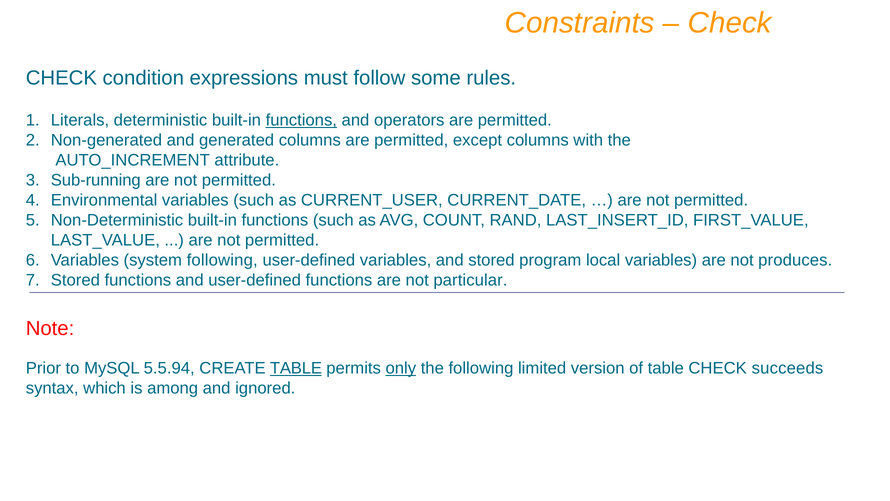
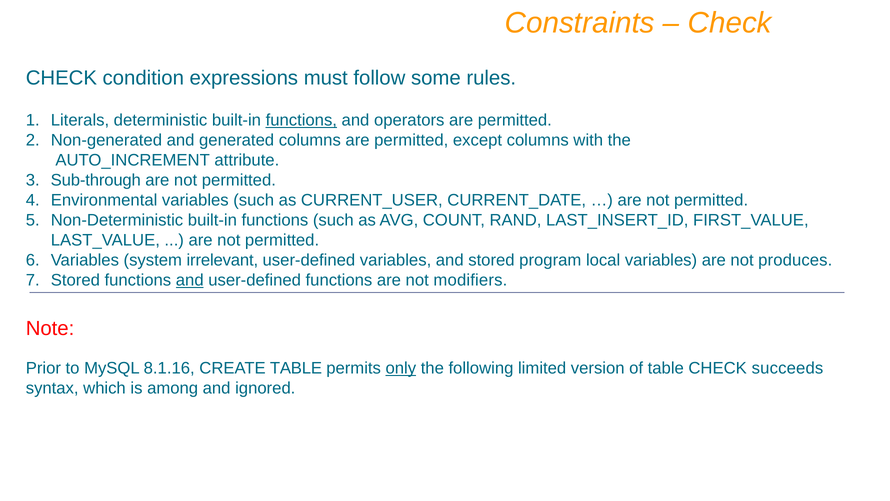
Sub-running: Sub-running -> Sub-through (96, 180)
system following: following -> irrelevant (222, 260)
and underline: none -> present (190, 280)
particular: particular -> modifiers (470, 280)
5.5.94: 5.5.94 -> 8.1.16 (169, 368)
TABLE underline: present -> none (296, 368)
